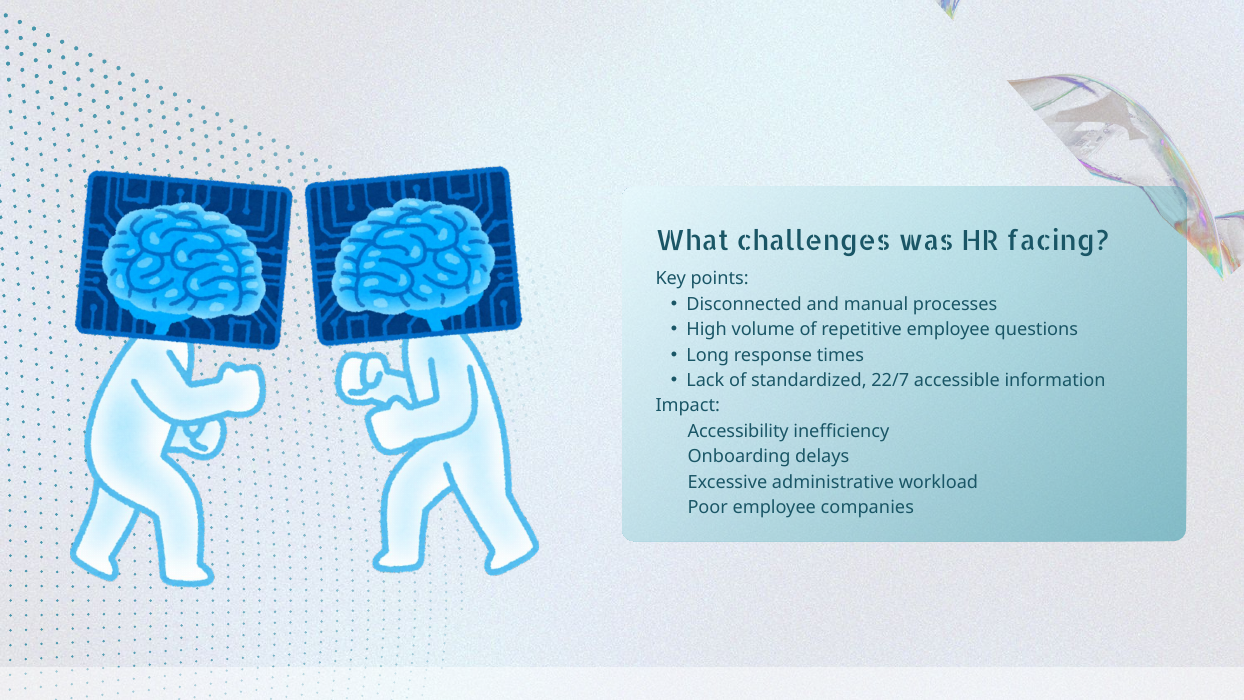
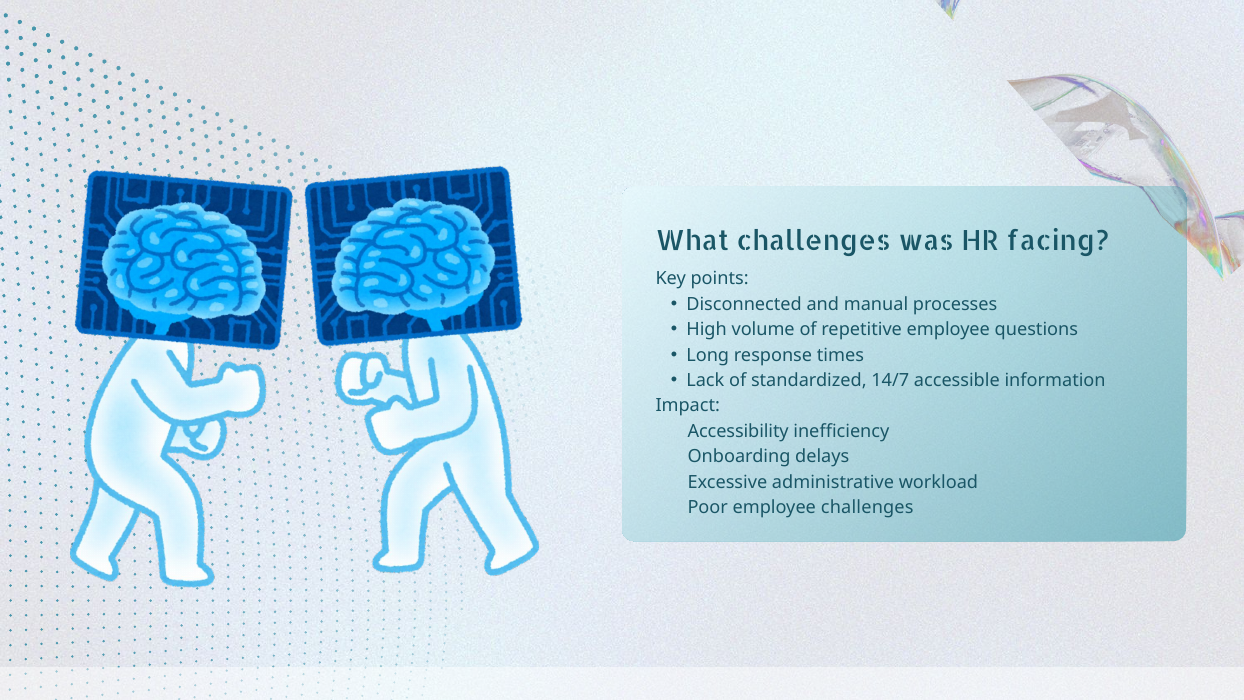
22/7: 22/7 -> 14/7 (890, 380)
employee companies: companies -> challenges (867, 507)
